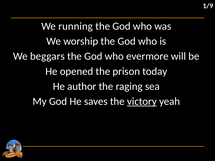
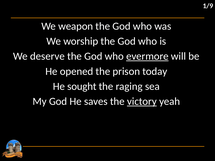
running: running -> weapon (76, 26)
beggars: beggars -> deserve (47, 56)
evermore underline: none -> present (147, 56)
author: author -> sought (82, 86)
